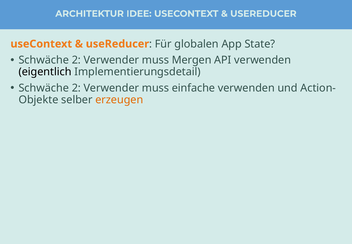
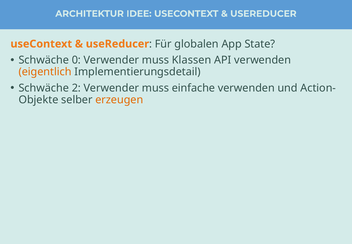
2: 2 -> 0 (76, 60)
Mergen: Mergen -> Klassen (192, 60)
eigentlich colour: black -> orange (45, 72)
